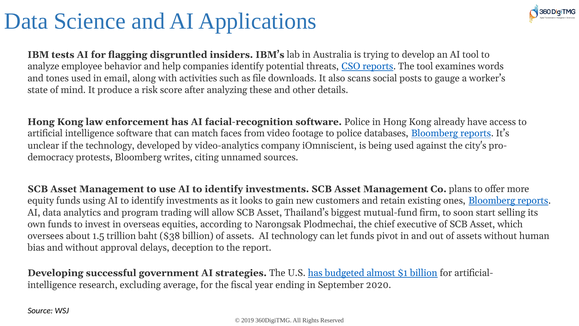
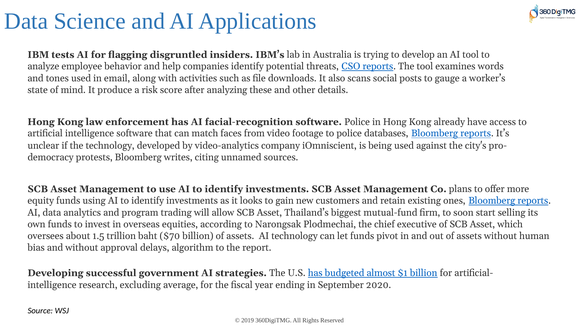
$38: $38 -> $70 (170, 236)
deception: deception -> algorithm (193, 247)
